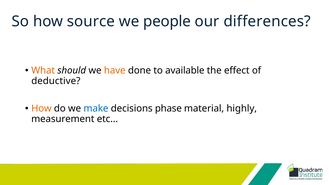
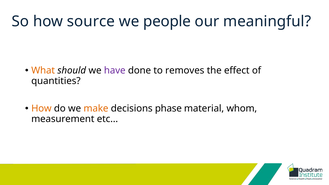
differences: differences -> meaningful (267, 21)
have colour: orange -> purple (115, 71)
available: available -> removes (185, 71)
deductive: deductive -> quantities (56, 81)
make colour: blue -> orange (96, 109)
highly: highly -> whom (242, 109)
